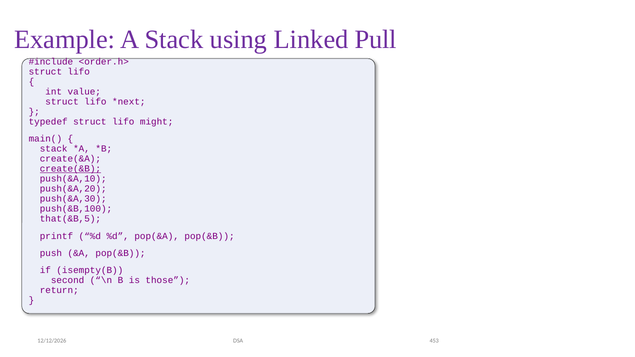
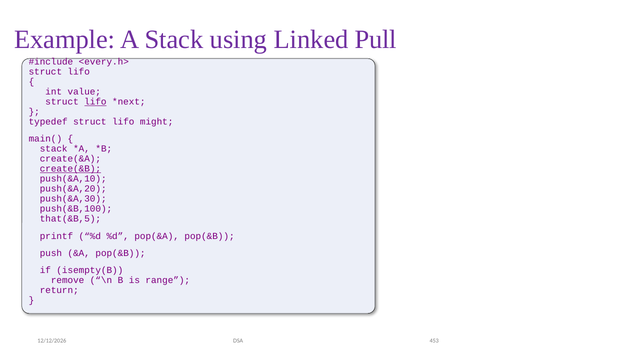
<order.h>: <order.h> -> <every.h> (104, 62)
lifo underline: none -> present (95, 102)
second: second -> remove (68, 280)
those: those -> range (168, 280)
